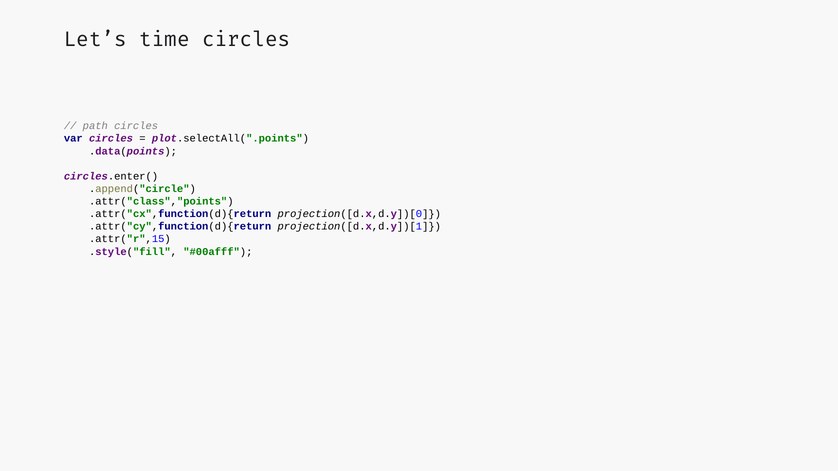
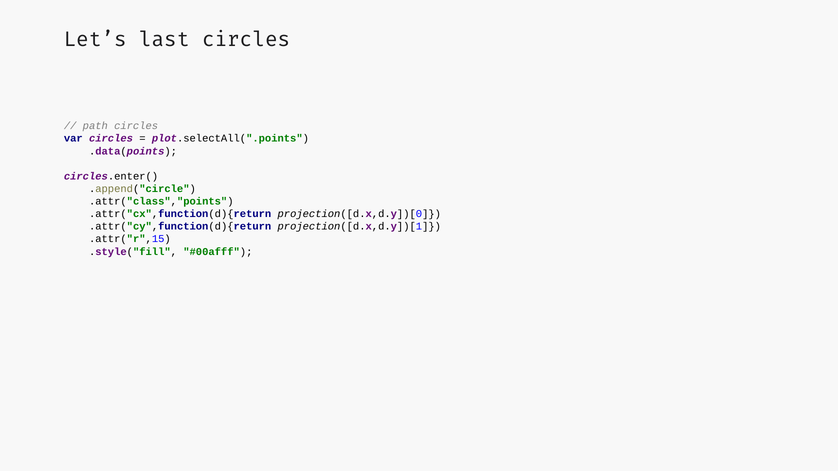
time: time -> last (164, 39)
